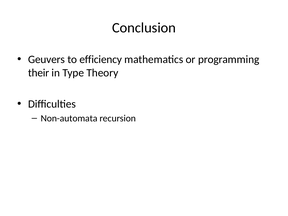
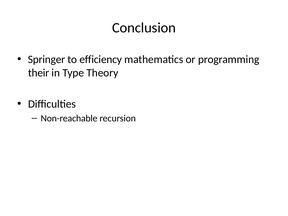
Geuvers: Geuvers -> Springer (47, 59)
Non-automata: Non-automata -> Non-reachable (69, 118)
